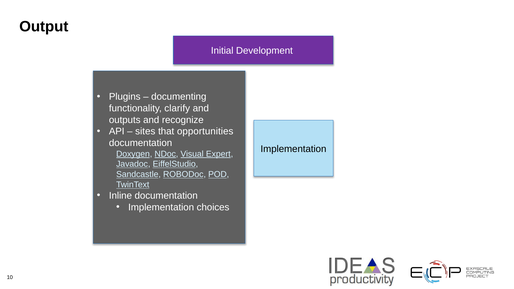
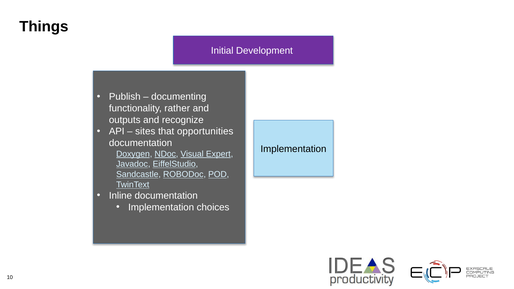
Output: Output -> Things (44, 27)
Plugins: Plugins -> Publish (125, 97)
clarify: clarify -> rather (177, 108)
